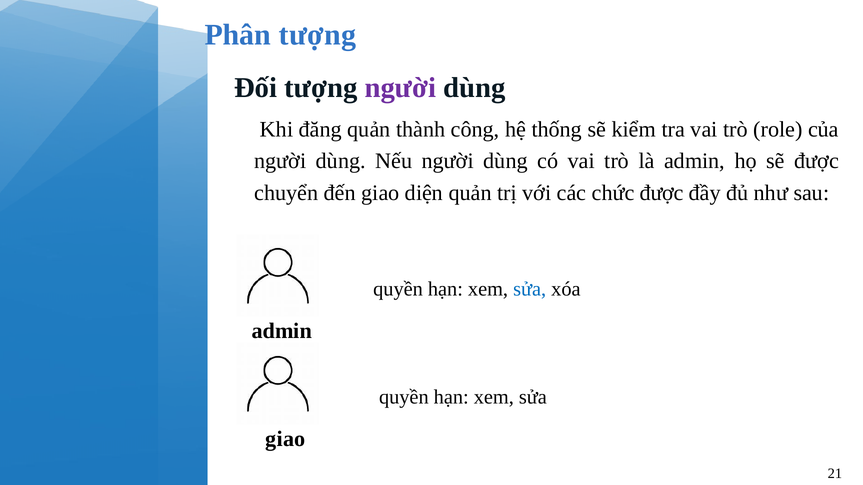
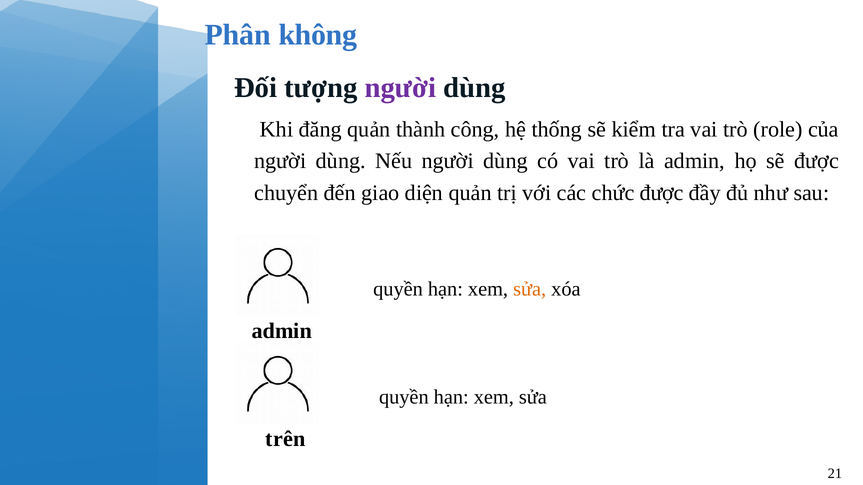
Phân tượng: tượng -> không (318, 35)
sửa colour: blue -> orange (530, 289)
giao: giao -> trên (285, 439)
